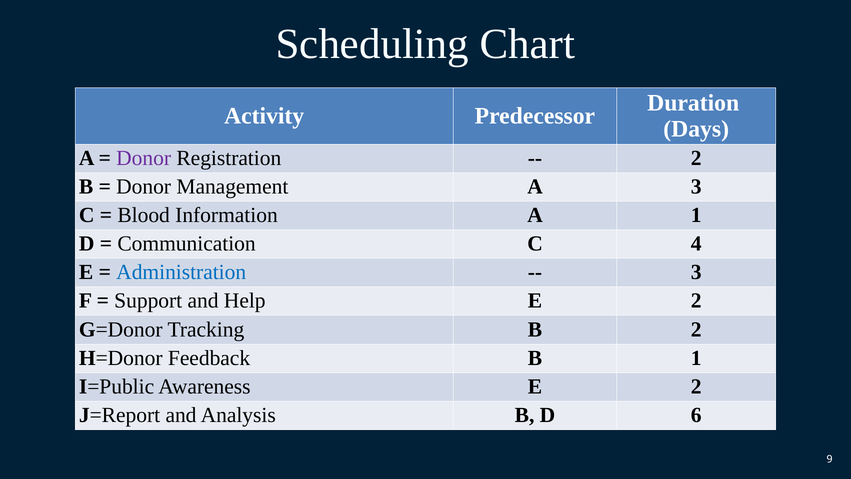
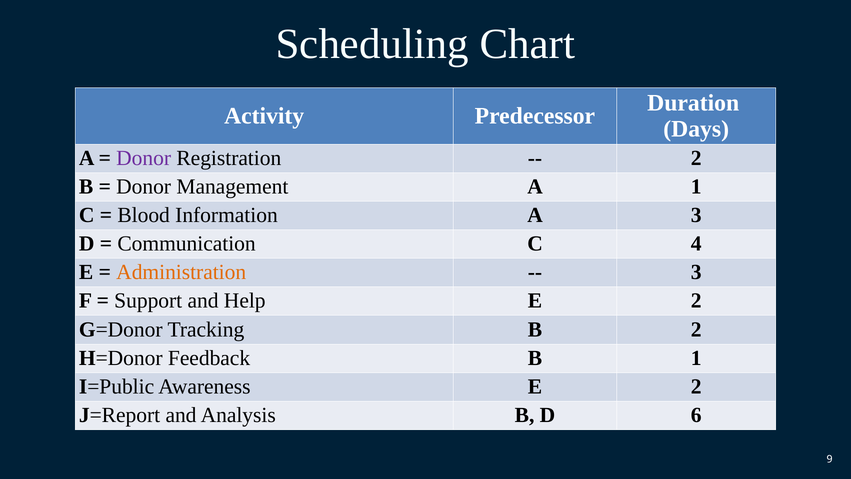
A 3: 3 -> 1 (696, 186)
A 1: 1 -> 3 (696, 215)
Administration colour: blue -> orange (181, 272)
